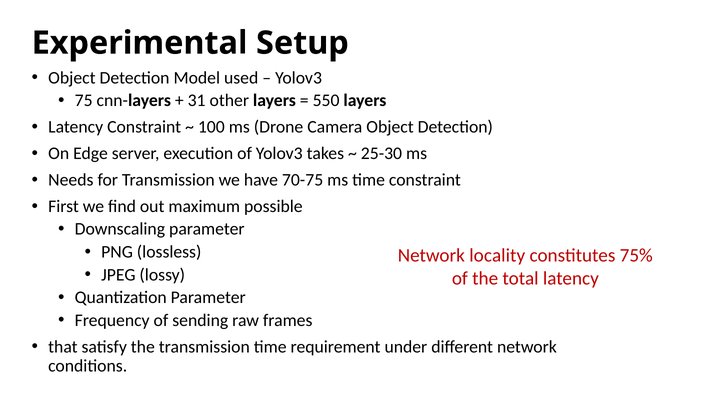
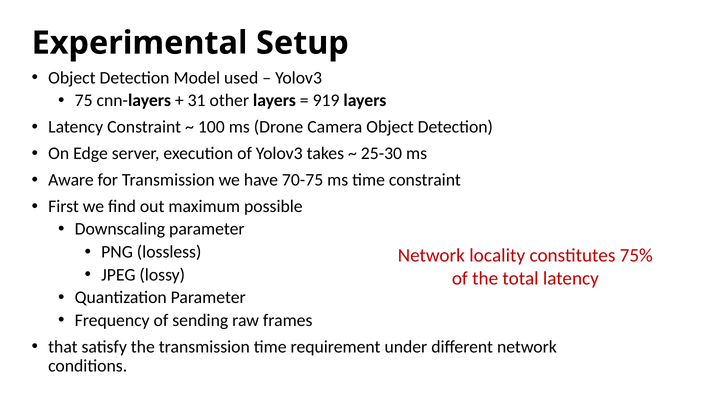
550: 550 -> 919 (326, 100)
Needs: Needs -> Aware (71, 180)
